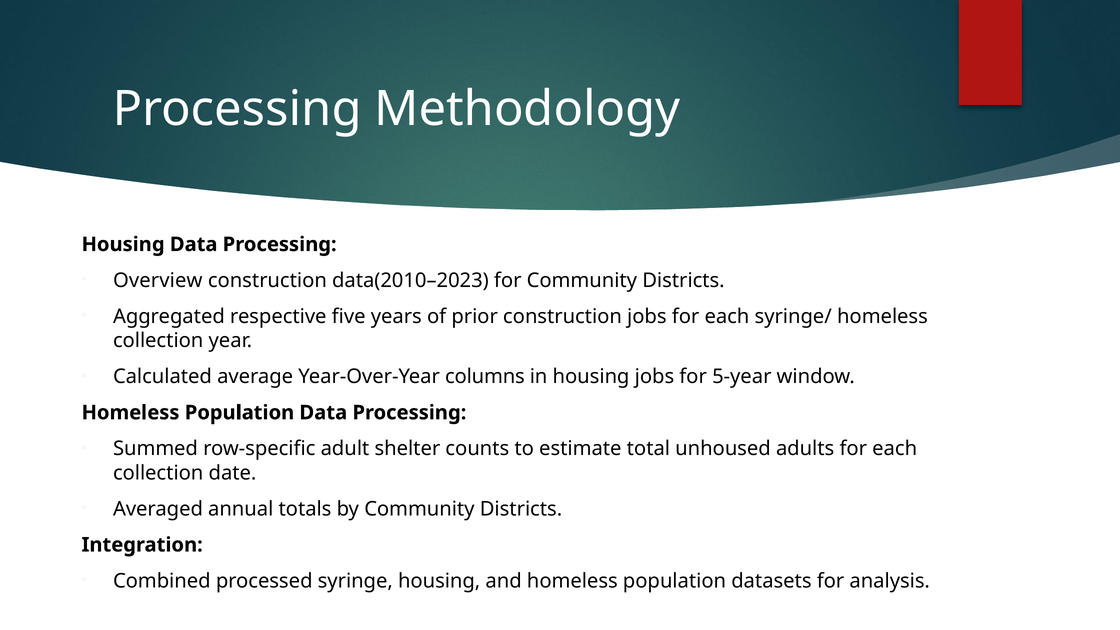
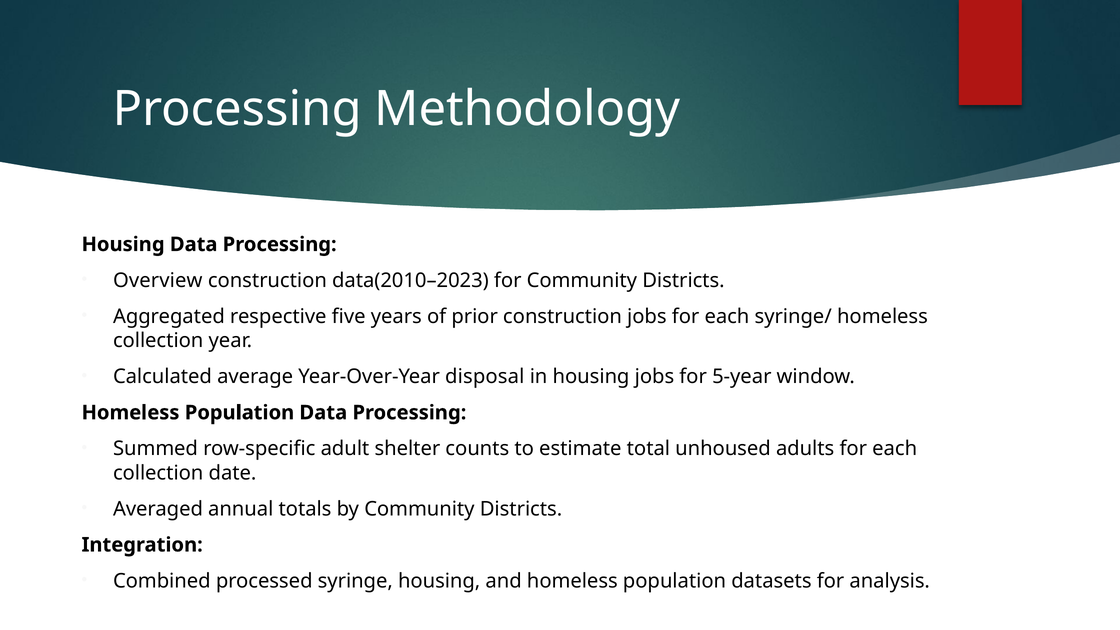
columns: columns -> disposal (485, 377)
